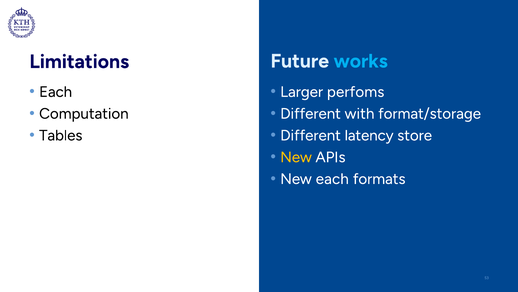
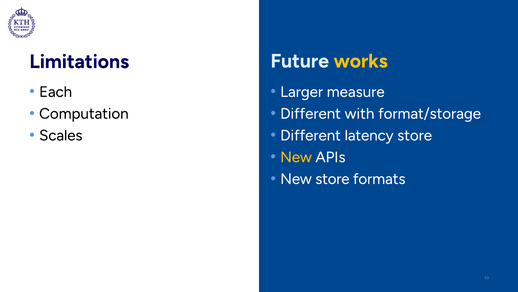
works colour: light blue -> yellow (361, 61)
perfoms: perfoms -> measure (356, 92)
Tables: Tables -> Scales (61, 135)
New each: each -> store (332, 179)
